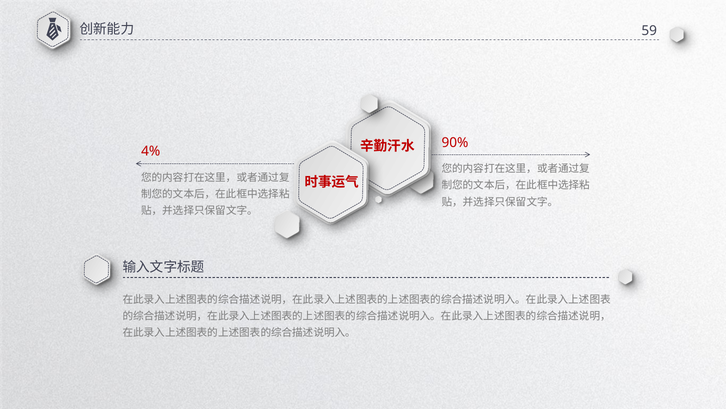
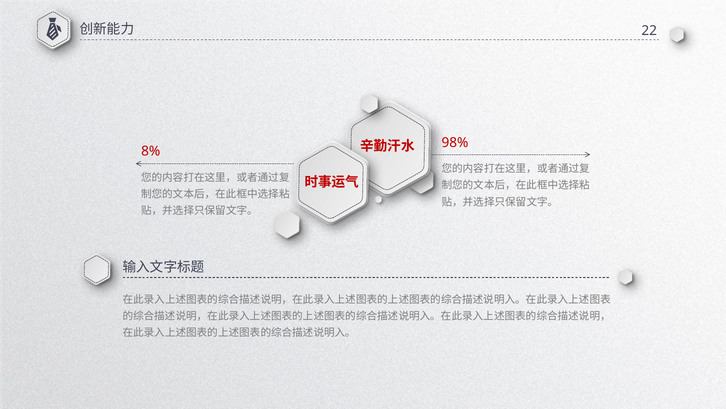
59: 59 -> 22 (649, 31)
90%: 90% -> 98% (455, 142)
4%: 4% -> 8% (151, 151)
